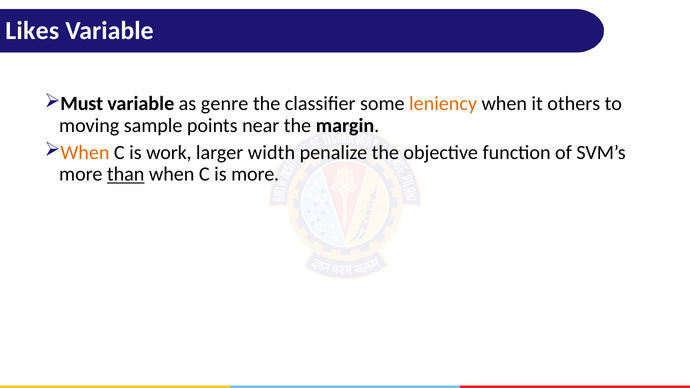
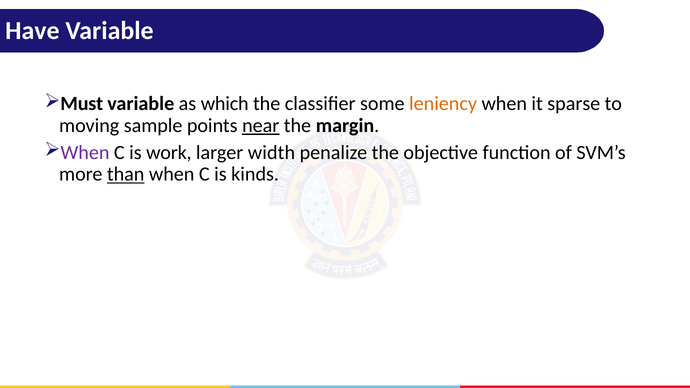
Likes: Likes -> Have (32, 31)
genre: genre -> which (225, 104)
others: others -> sparse (574, 104)
near underline: none -> present (261, 126)
When colour: orange -> purple (85, 153)
is more: more -> kinds (255, 174)
